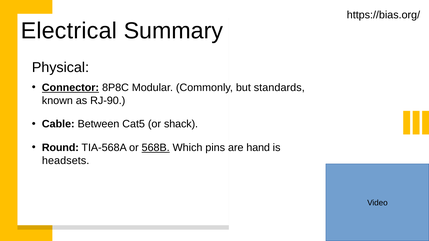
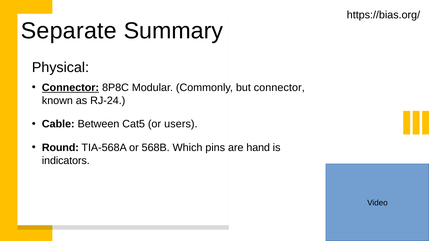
Electrical: Electrical -> Separate (69, 31)
but standards: standards -> connector (279, 88)
RJ-90: RJ-90 -> RJ-24 (108, 101)
shack: shack -> users (181, 124)
568B underline: present -> none (156, 148)
headsets: headsets -> indicators (66, 161)
